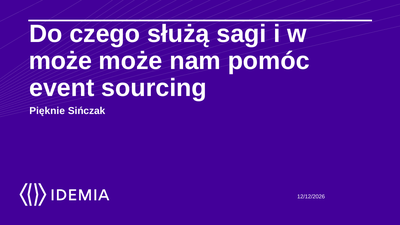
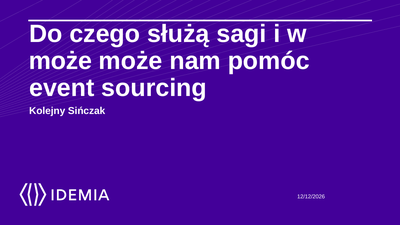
Pięknie: Pięknie -> Kolejny (47, 111)
